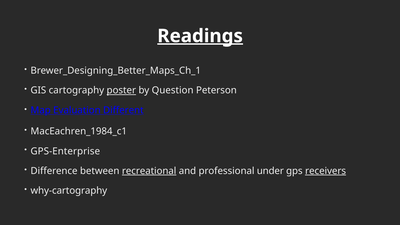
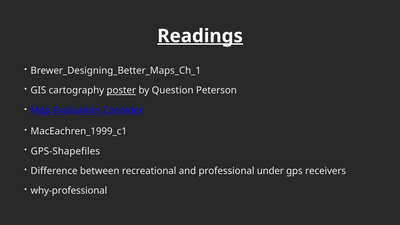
Different: Different -> Consider (123, 110)
MacEachren_1984_c1: MacEachren_1984_c1 -> MacEachren_1999_c1 (79, 131)
GPS-Enterprise: GPS-Enterprise -> GPS-Shapefiles (65, 151)
recreational underline: present -> none (149, 171)
receivers underline: present -> none (326, 171)
why-cartography: why-cartography -> why-professional (69, 191)
